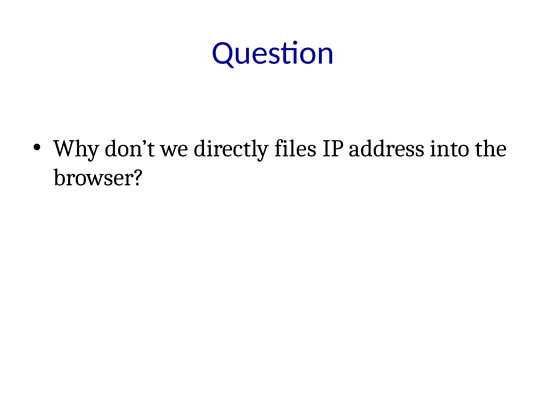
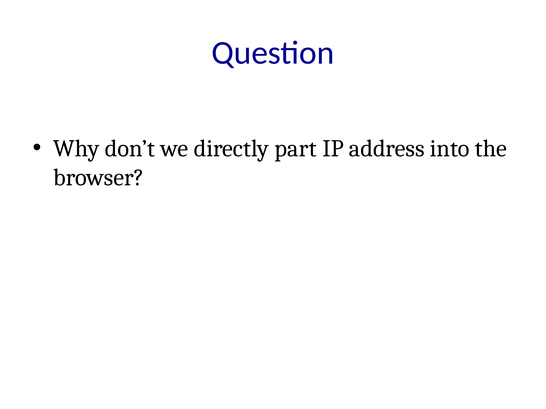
files: files -> part (296, 149)
